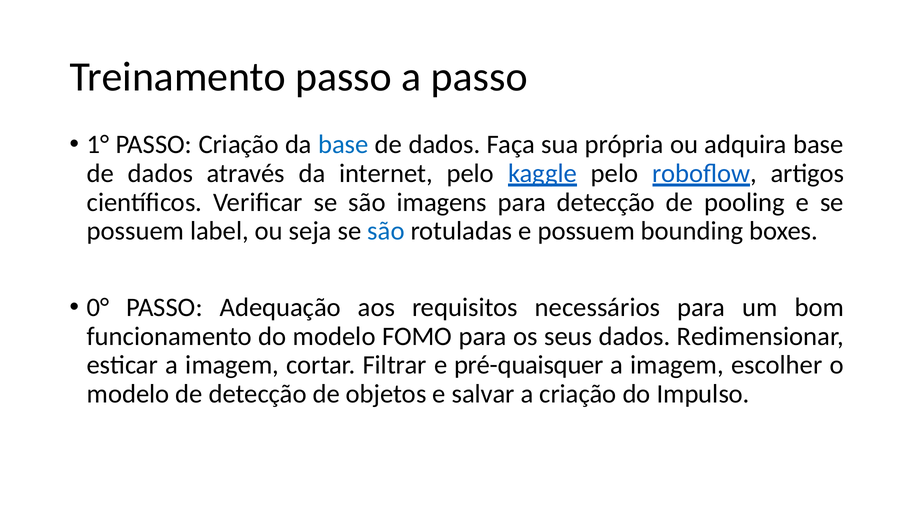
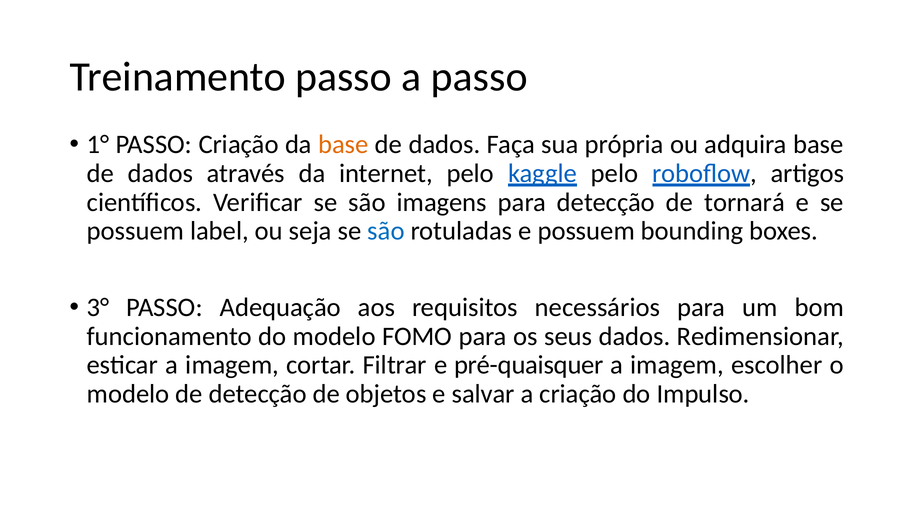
base colour: blue -> orange (343, 144)
pooling: pooling -> tornará (745, 202)
0°: 0° -> 3° (98, 308)
